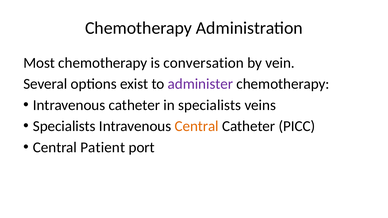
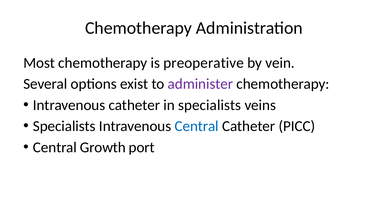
conversation: conversation -> preoperative (204, 63)
Central colour: orange -> blue (197, 126)
Patient: Patient -> Growth (103, 148)
